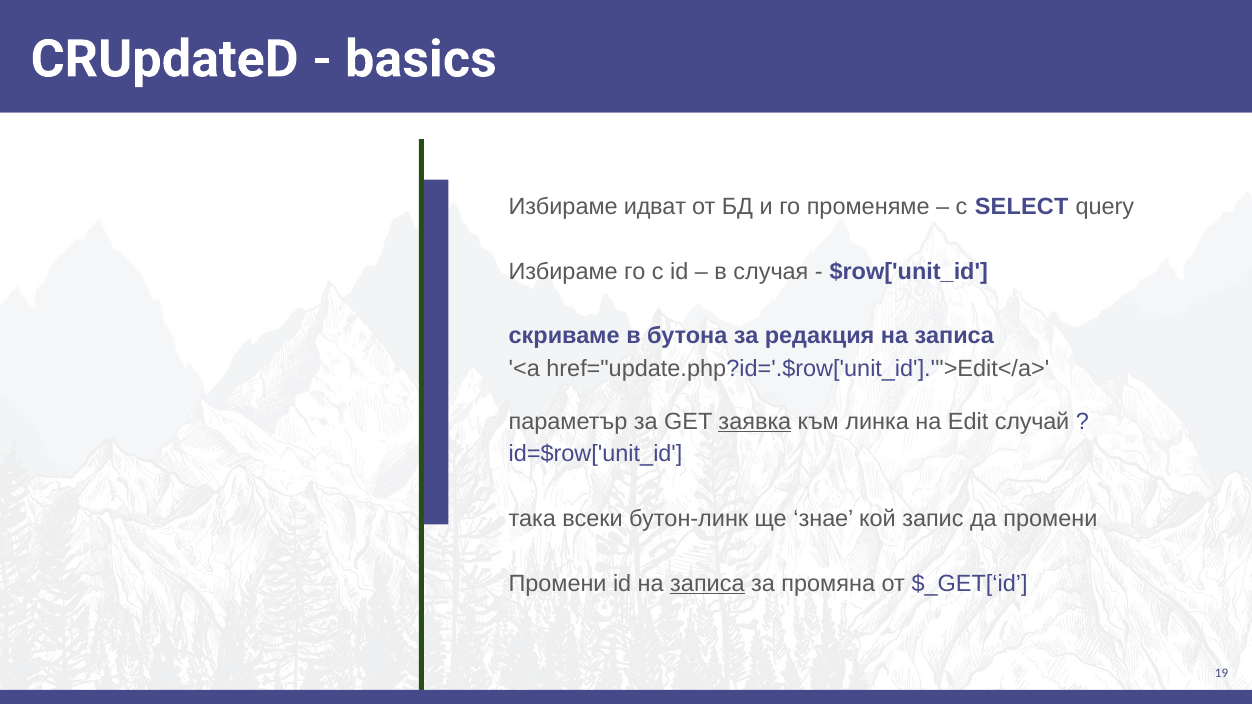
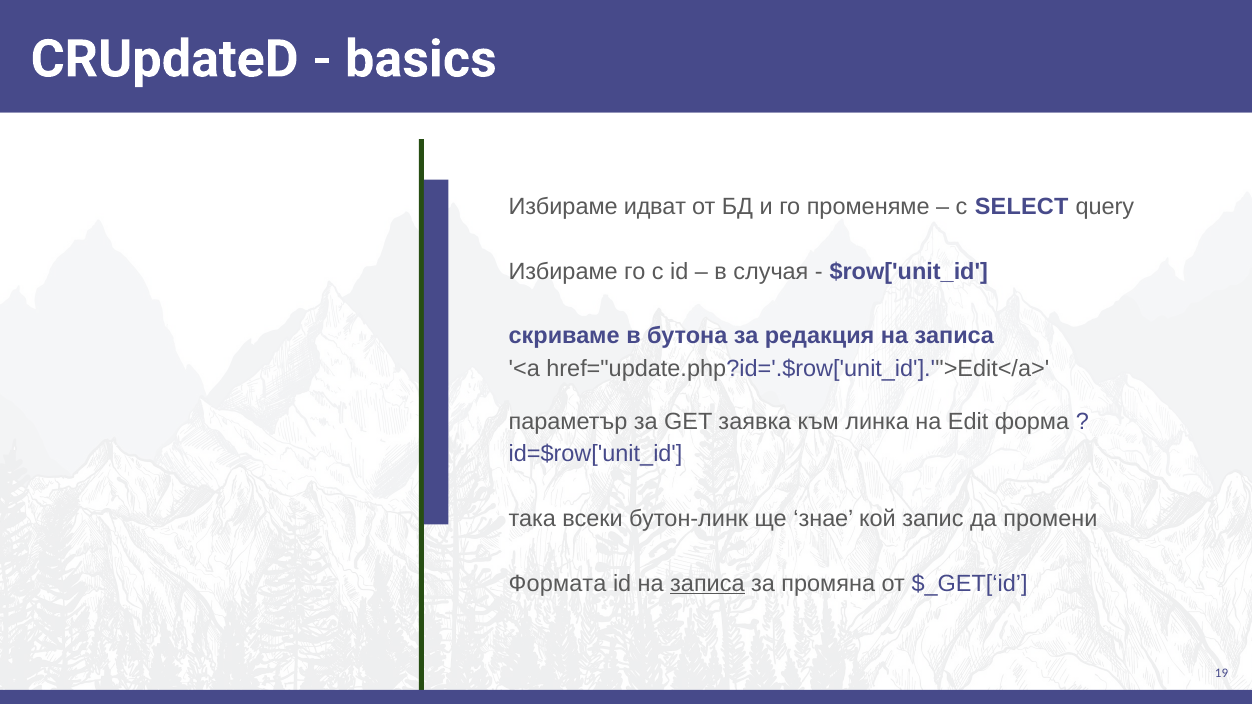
заявка underline: present -> none (755, 422)
случай: случай -> форма (1032, 422)
Промени: Промени -> Формата (558, 584)
